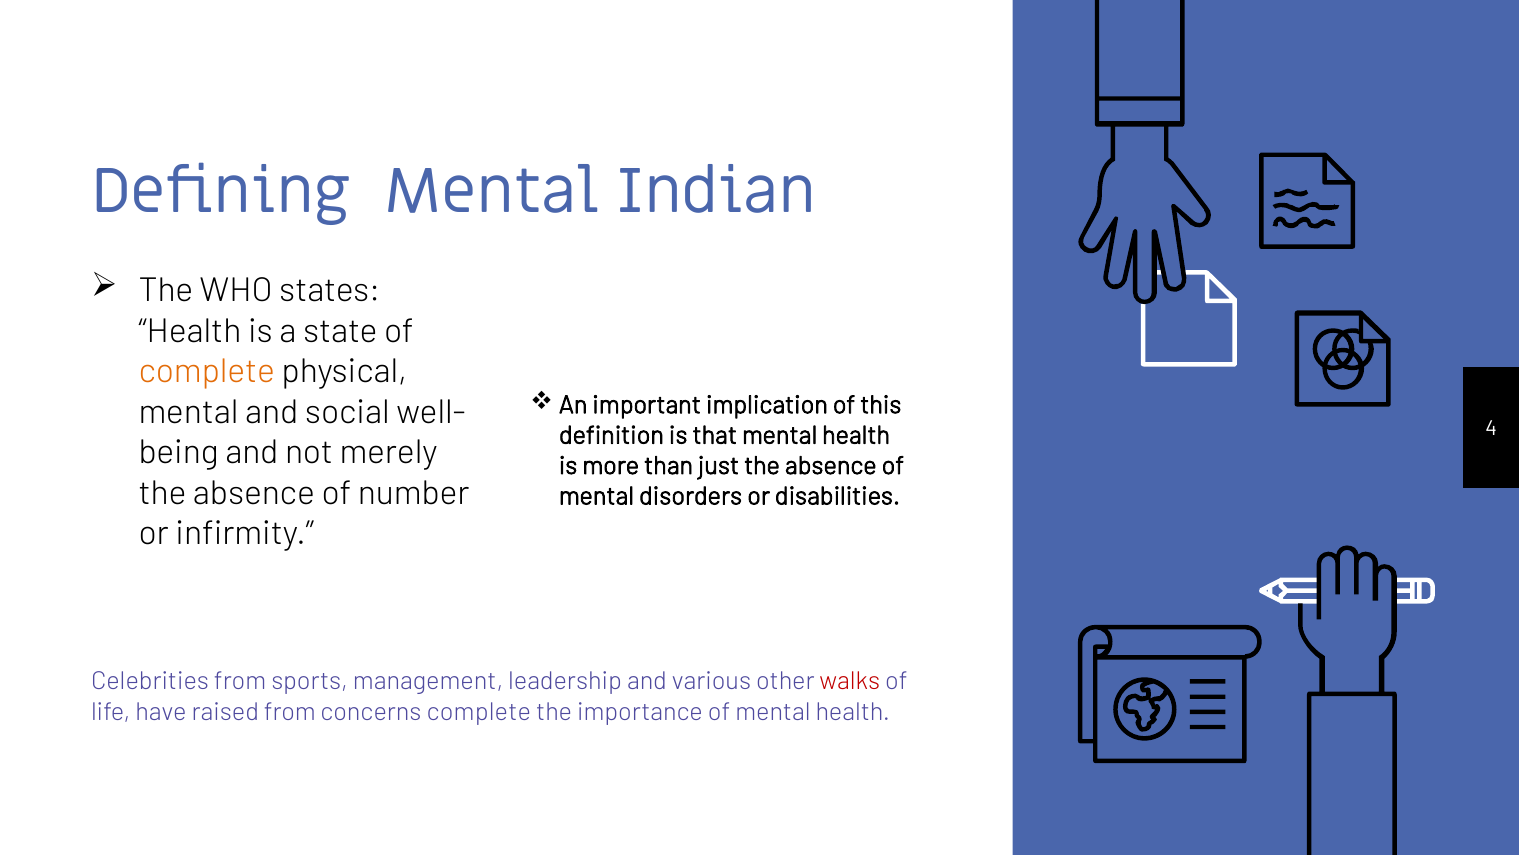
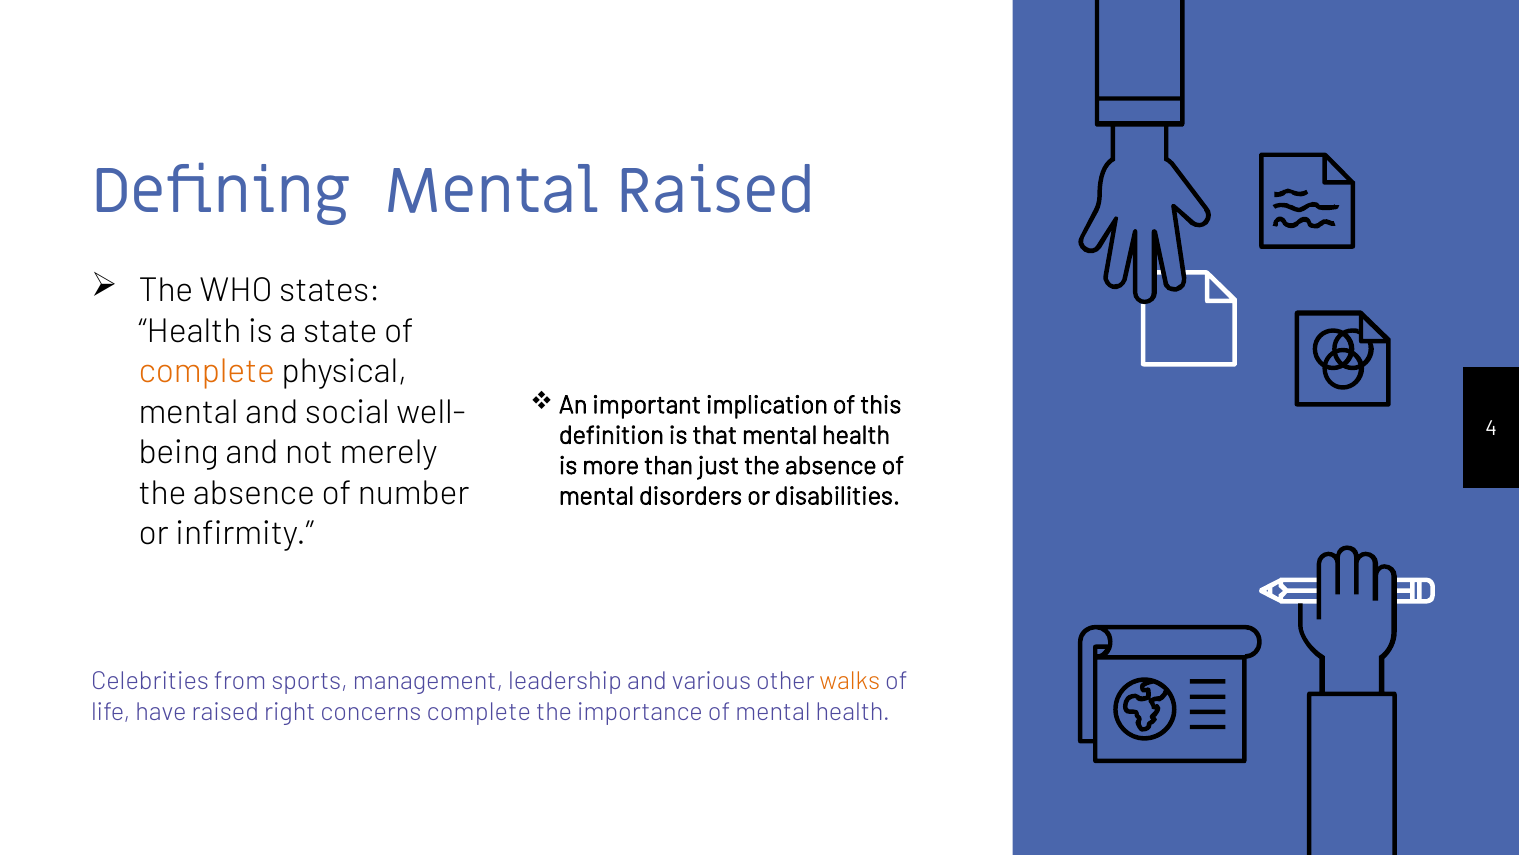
Mental Indian: Indian -> Raised (716, 191)
walks colour: red -> orange (850, 681)
raised from: from -> right (290, 711)
